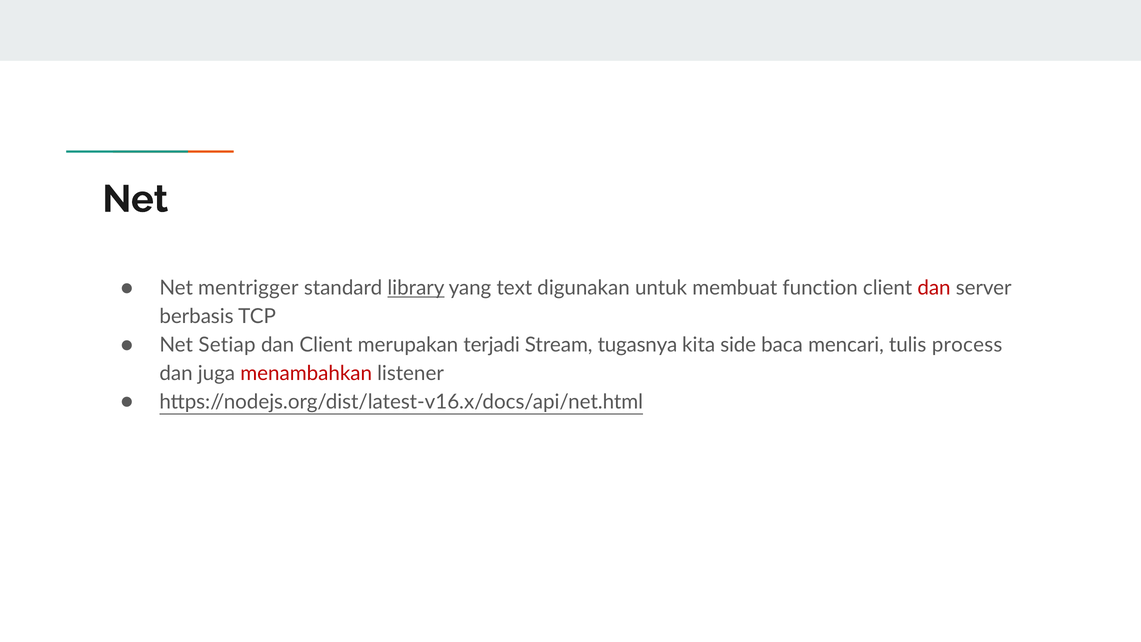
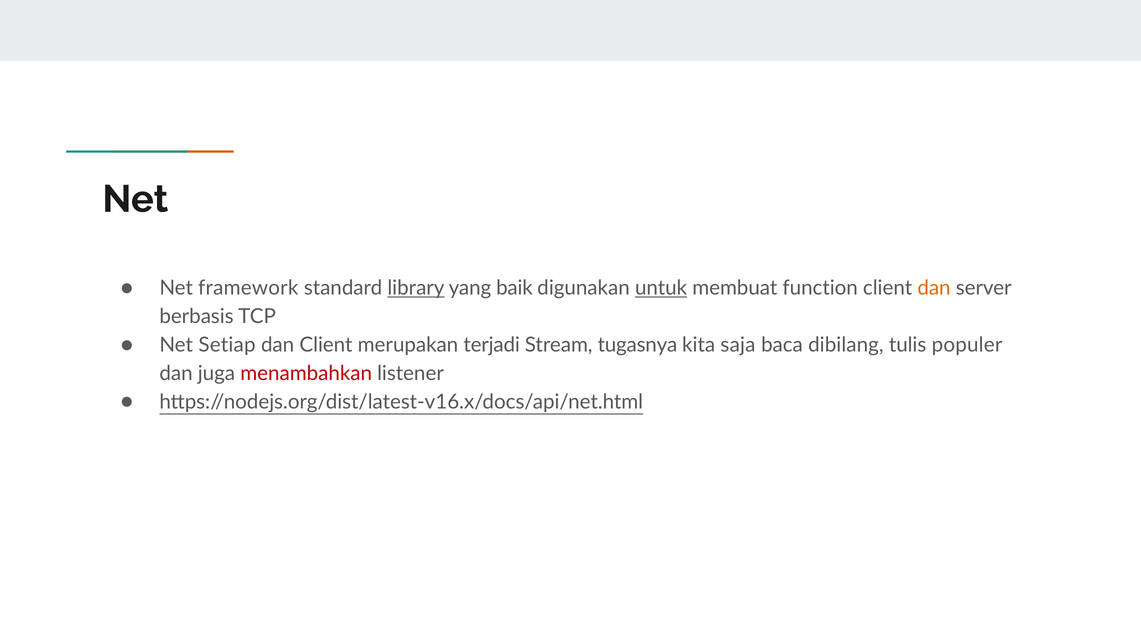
mentrigger: mentrigger -> framework (248, 288)
text: text -> baik (514, 288)
untuk underline: none -> present (661, 288)
dan colour: red -> orange (934, 288)
side: side -> saja (738, 345)
mencari: mencari -> dibilang (846, 345)
process: process -> populer (967, 345)
